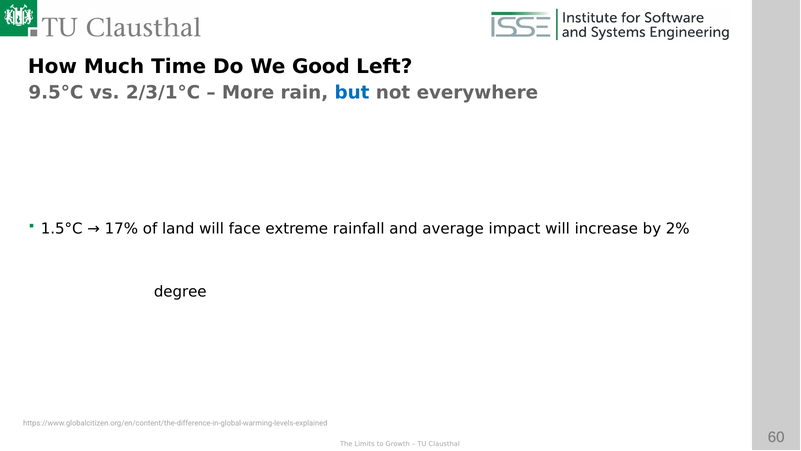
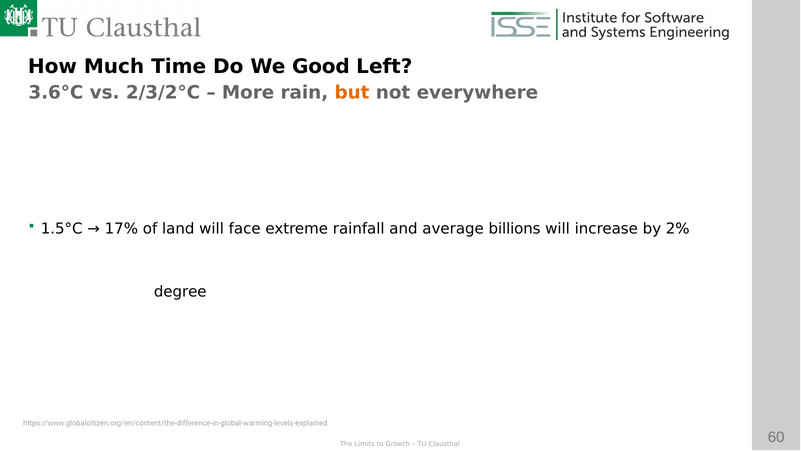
9.5°C: 9.5°C -> 3.6°C (56, 93)
2/3/1°C: 2/3/1°C -> 2/3/2°C (163, 93)
but colour: blue -> orange (352, 93)
impact: impact -> billions (515, 228)
